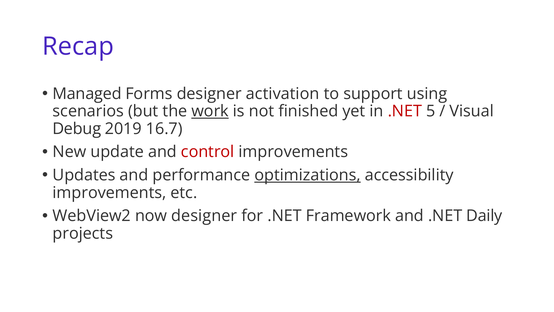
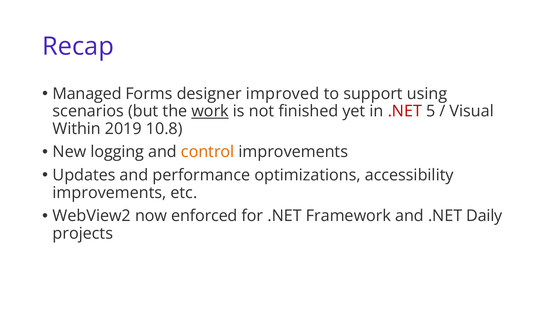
activation: activation -> improved (283, 94)
Debug: Debug -> Within (77, 129)
16.7: 16.7 -> 10.8 (164, 129)
update: update -> logging (117, 152)
control colour: red -> orange (208, 152)
optimizations underline: present -> none (308, 175)
now designer: designer -> enforced (204, 216)
